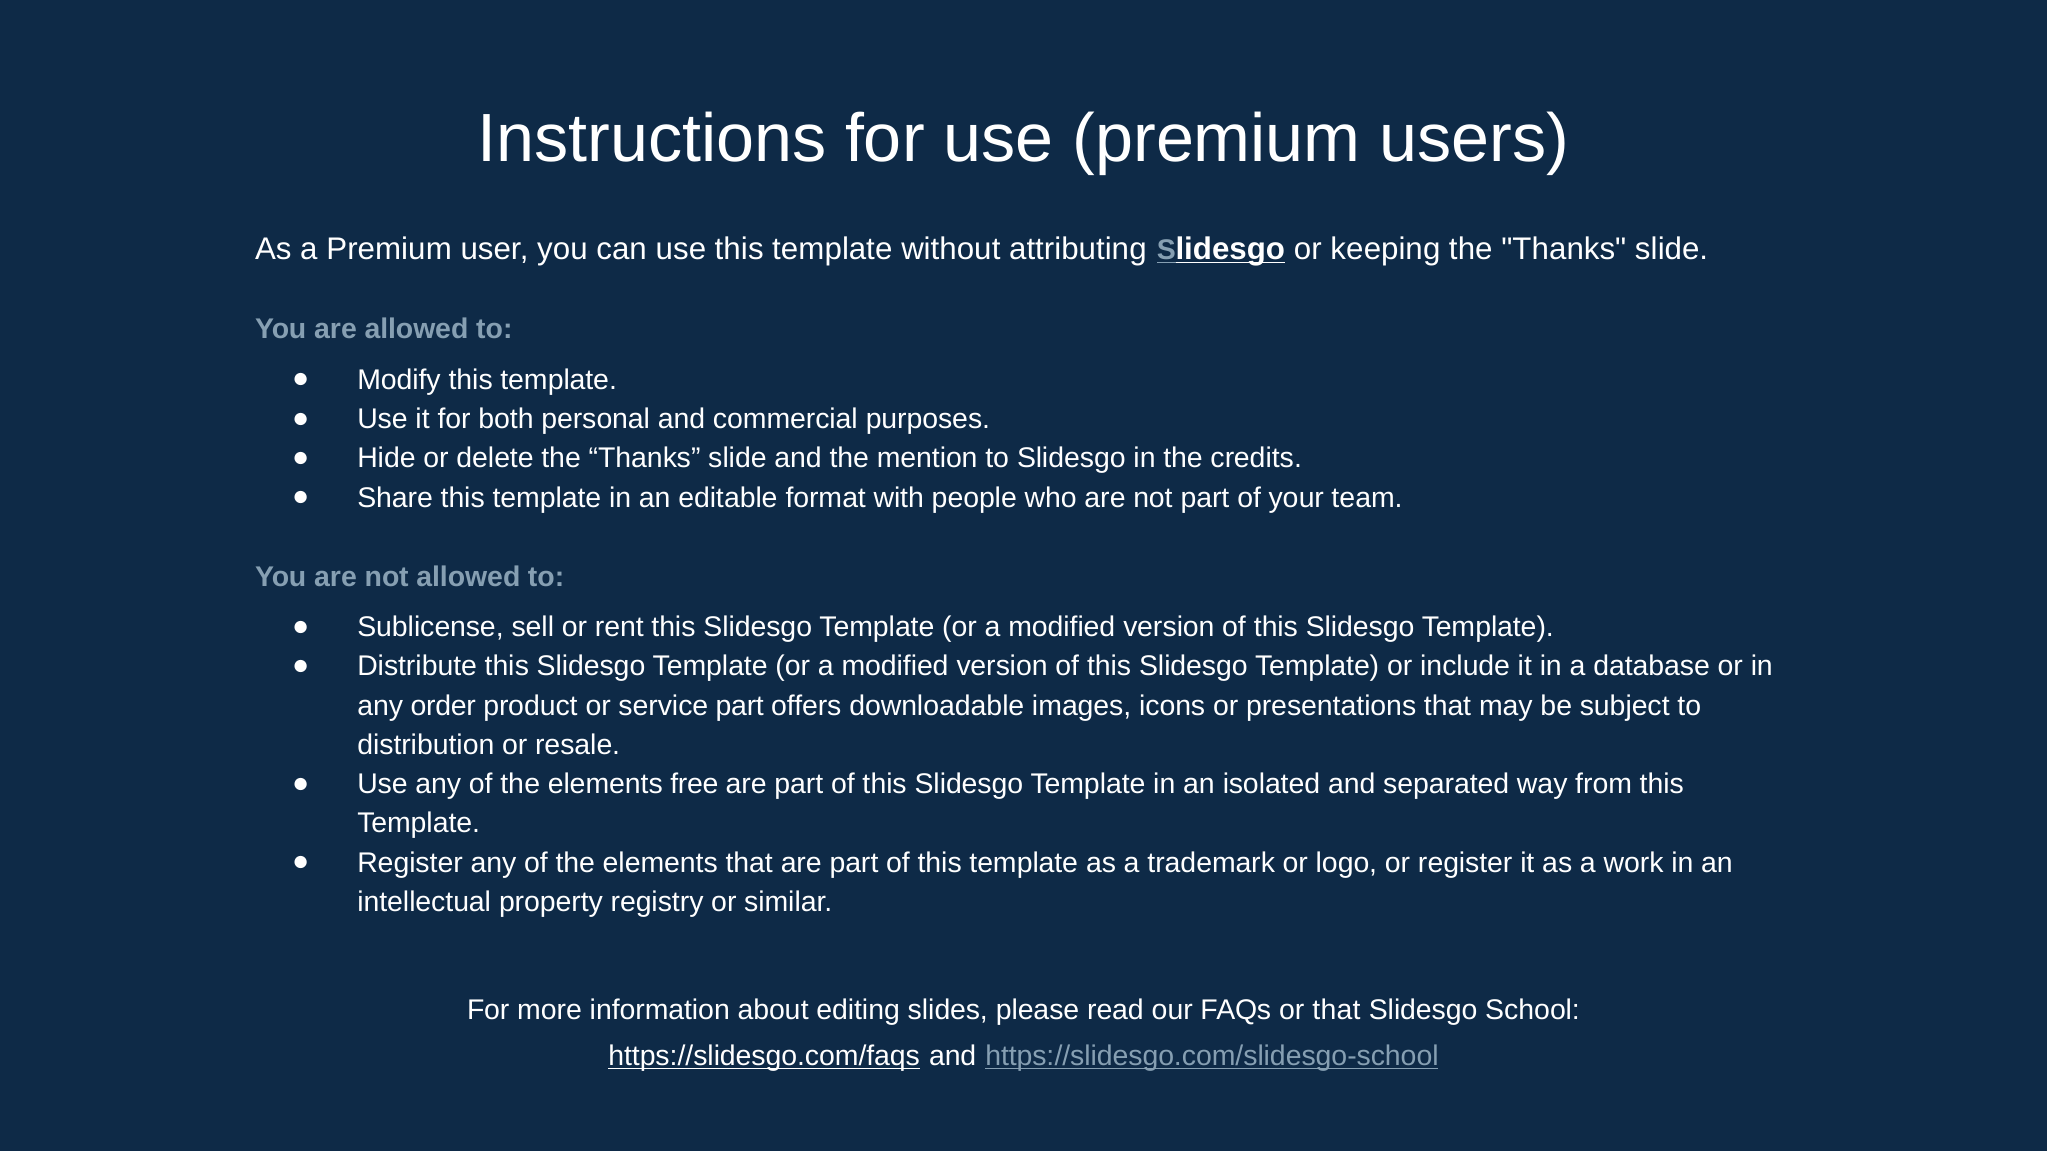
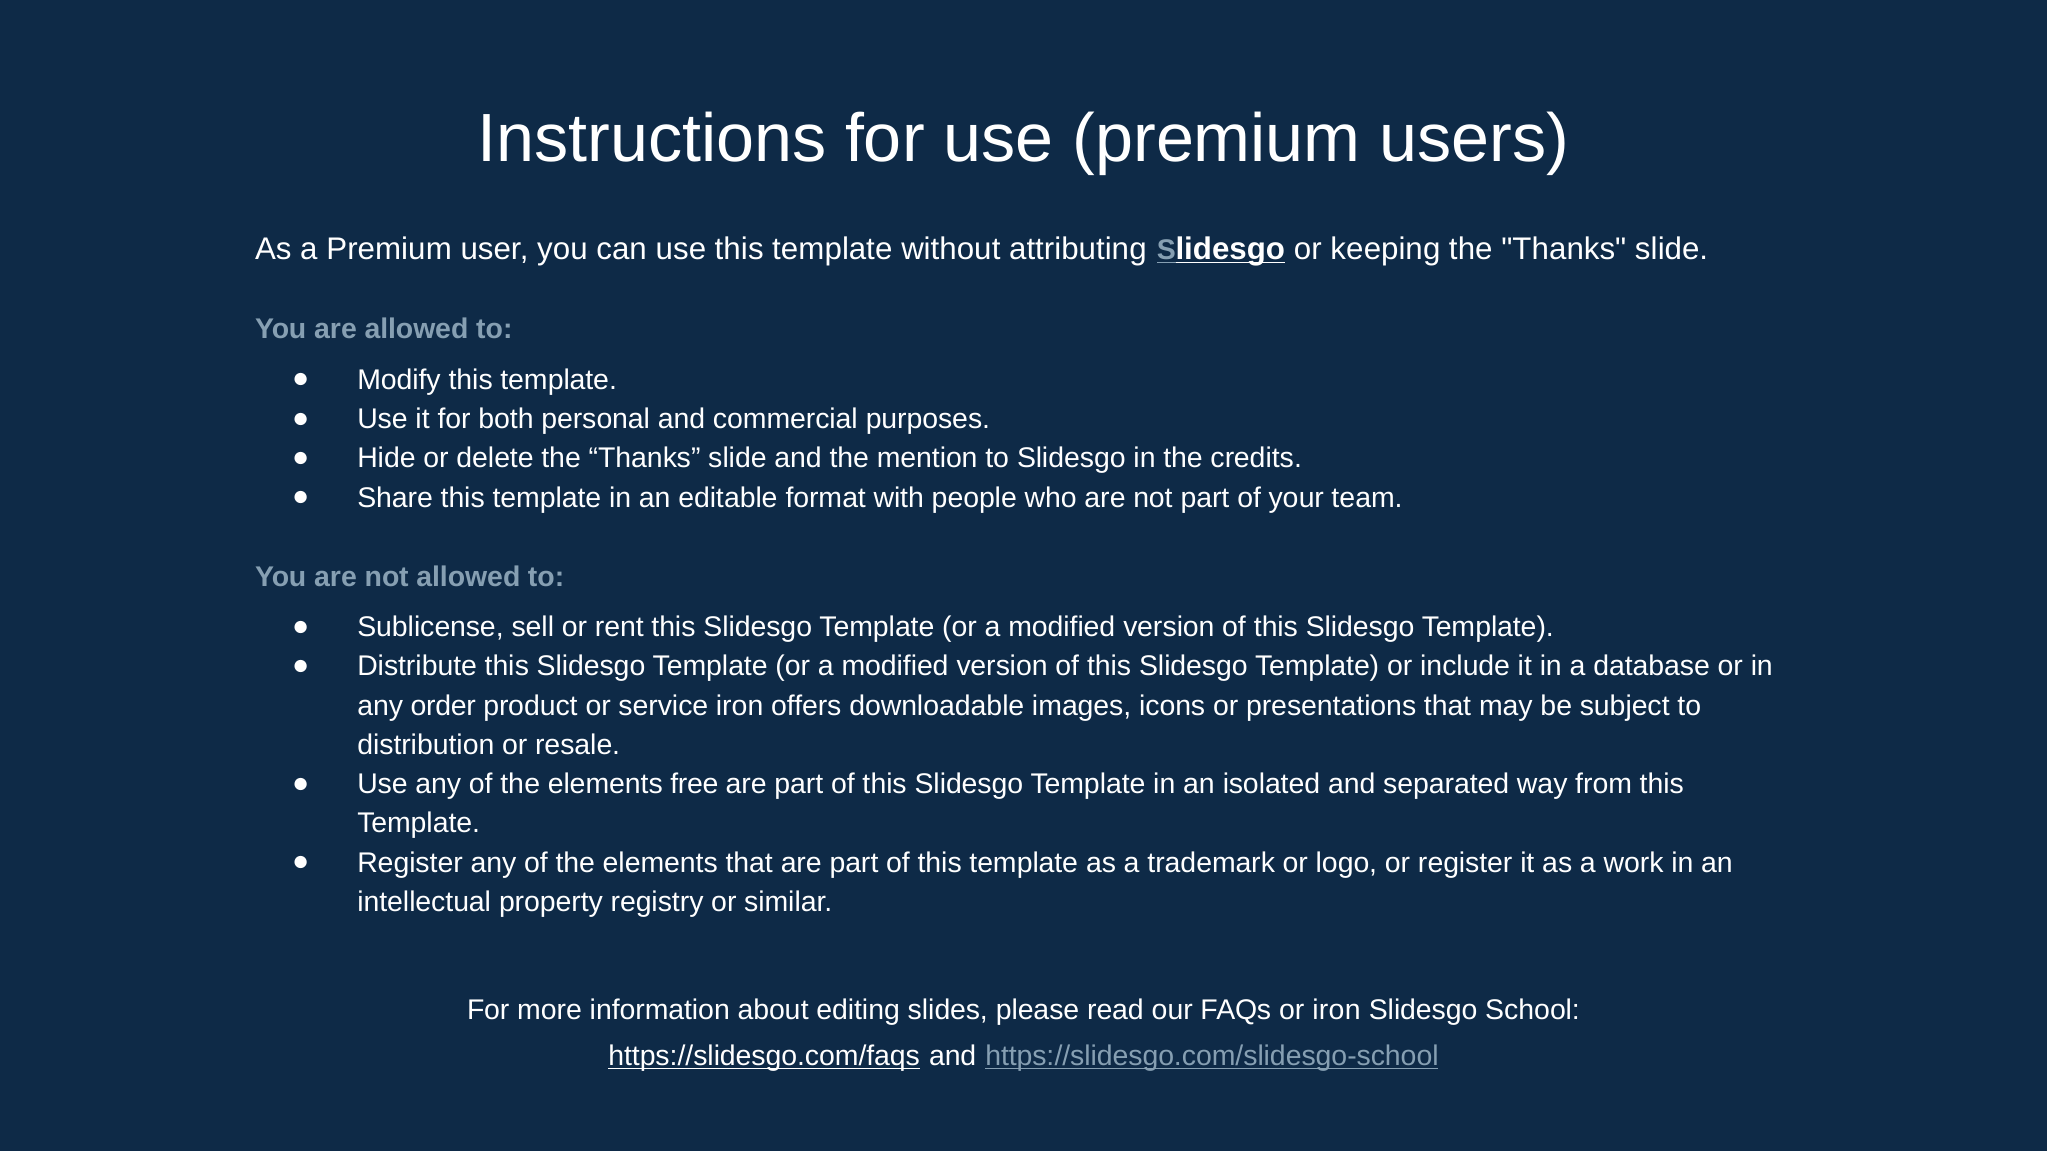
service part: part -> iron (740, 706)
or that: that -> iron (1336, 1010)
